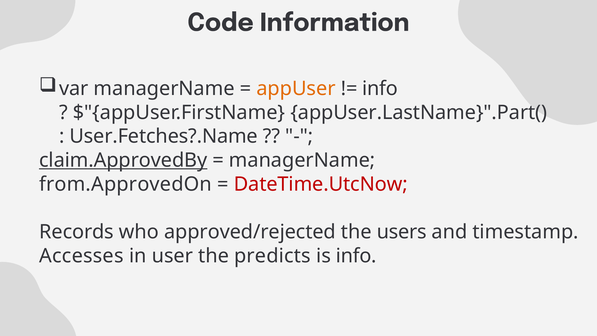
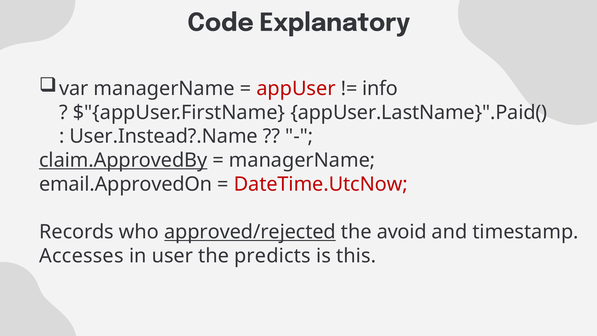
Information: Information -> Explanatory (335, 23)
appUser colour: orange -> red (296, 89)
appUser.LastName}".Part(: appUser.LastName}".Part( -> appUser.LastName}".Paid( (419, 112)
User.Fetches?.Name: User.Fetches?.Name -> User.Instead?.Name (164, 136)
from.ApprovedOn: from.ApprovedOn -> email.ApprovedOn (126, 184)
approved/rejected underline: none -> present (250, 232)
users: users -> avoid (402, 232)
is info: info -> this (356, 256)
